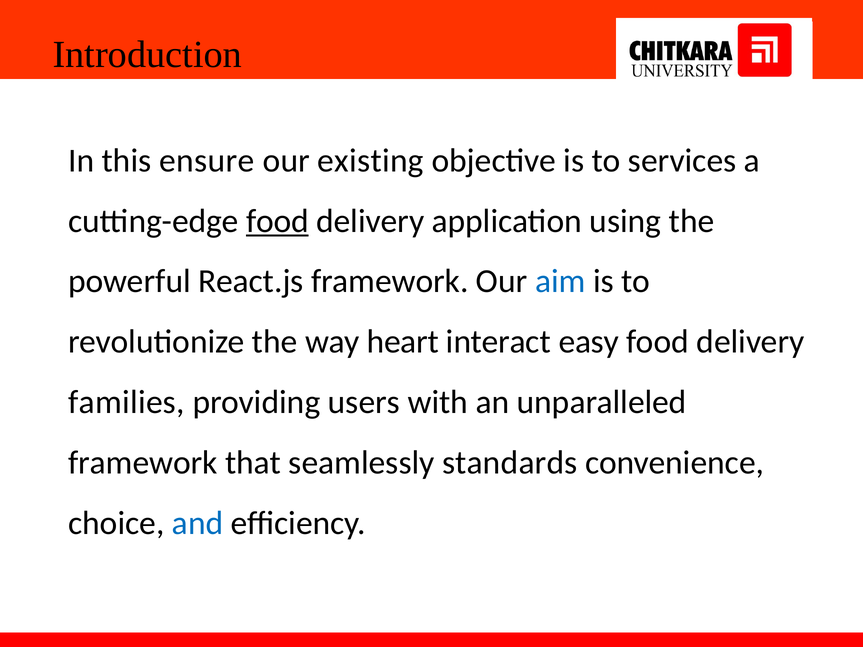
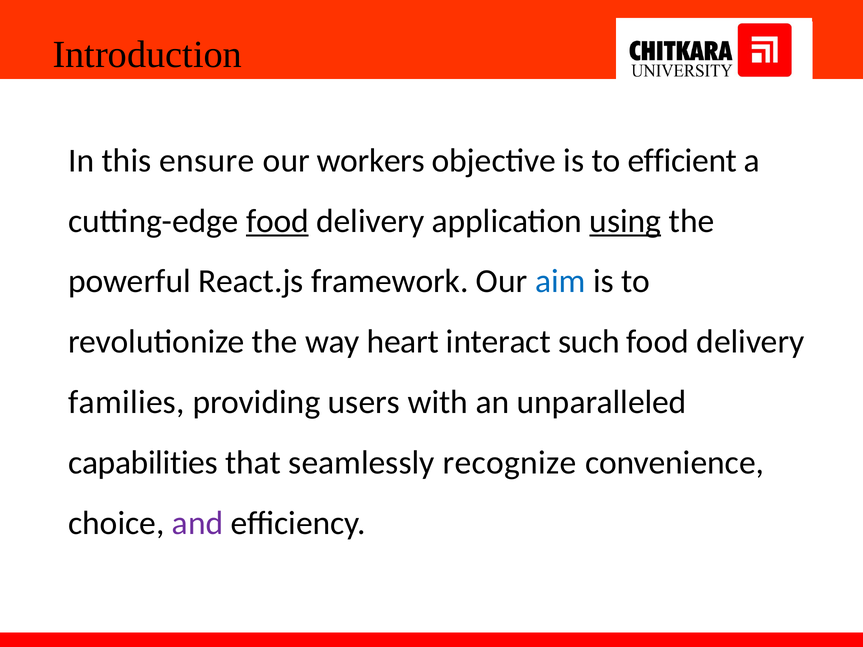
existing: existing -> workers (371, 161)
services: services -> efficient (682, 161)
using underline: none -> present (625, 221)
easy: easy -> such (589, 342)
framework: framework -> capabilities (143, 463)
standards: standards -> recognize (510, 463)
and colour: blue -> purple (198, 523)
